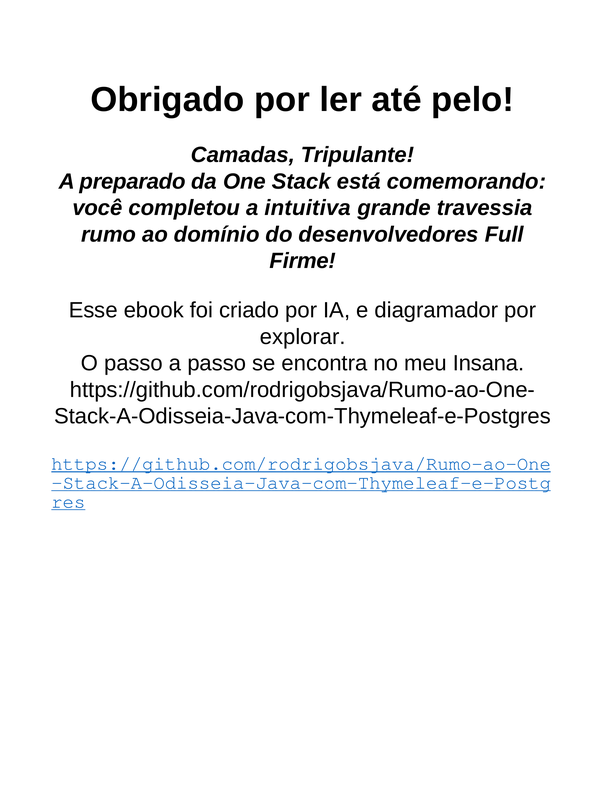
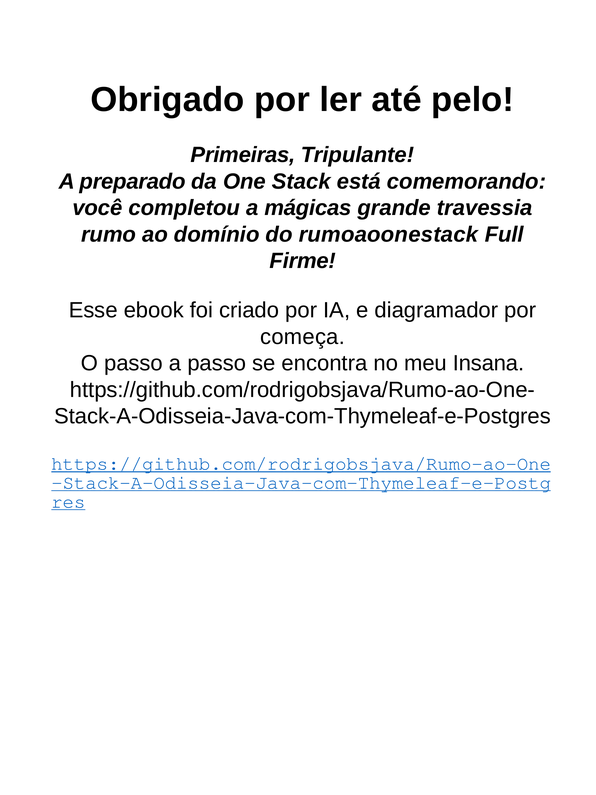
Camadas: Camadas -> Primeiras (243, 155)
intuitiva: intuitiva -> mágicas (308, 208)
desenvolvedores: desenvolvedores -> rumoaoonestack (388, 234)
explorar: explorar -> começa (303, 337)
